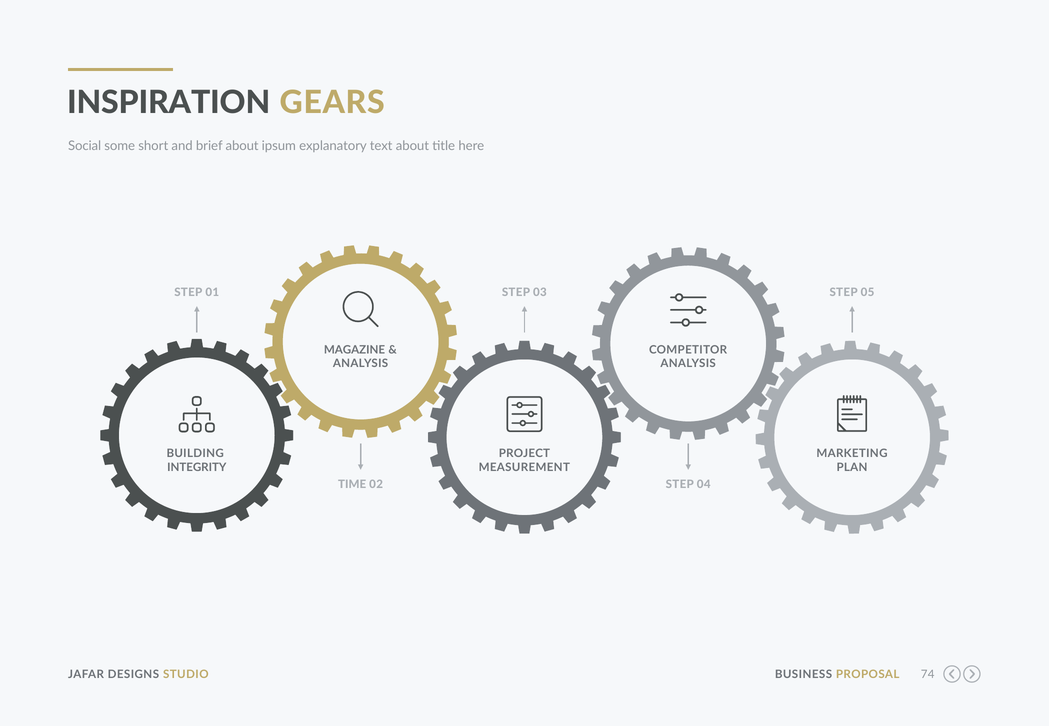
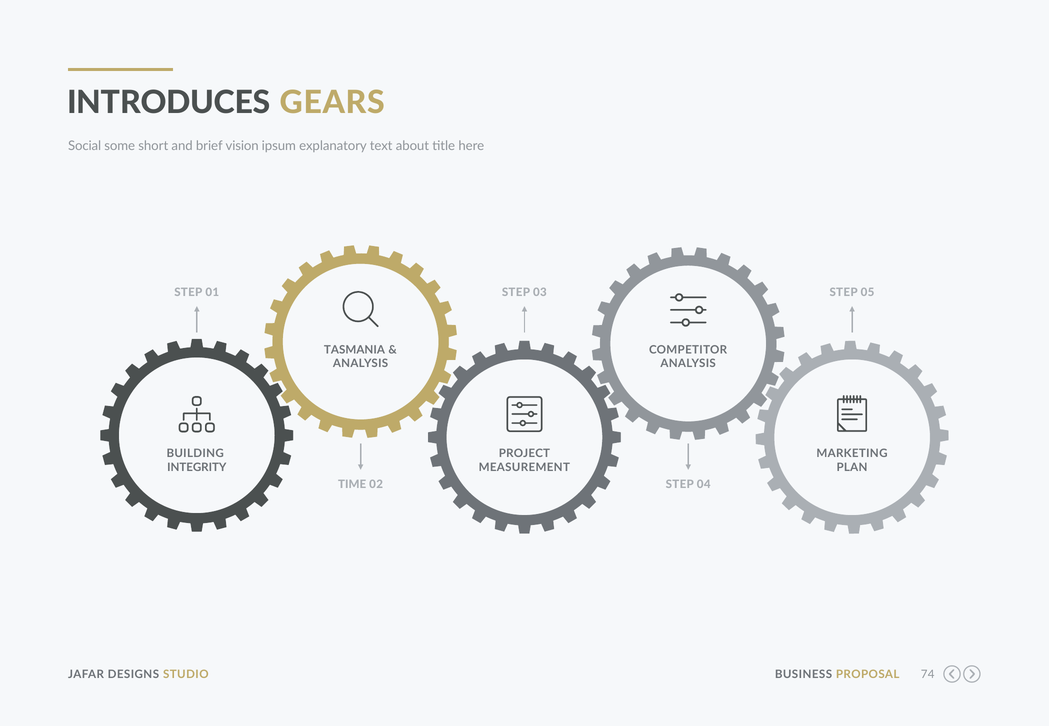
INSPIRATION: INSPIRATION -> INTRODUCES (169, 103)
brief about: about -> vision (242, 146)
MAGAZINE: MAGAZINE -> TASMANIA (354, 350)
